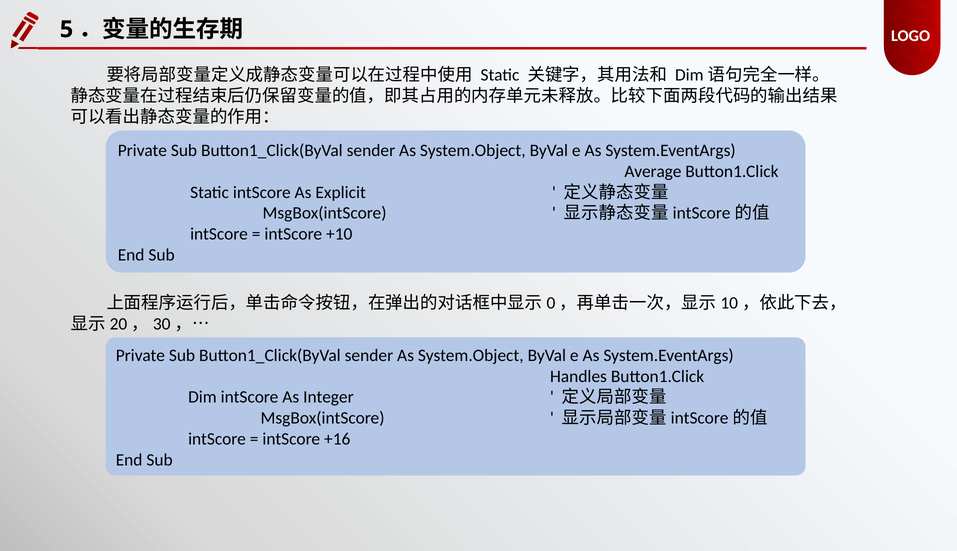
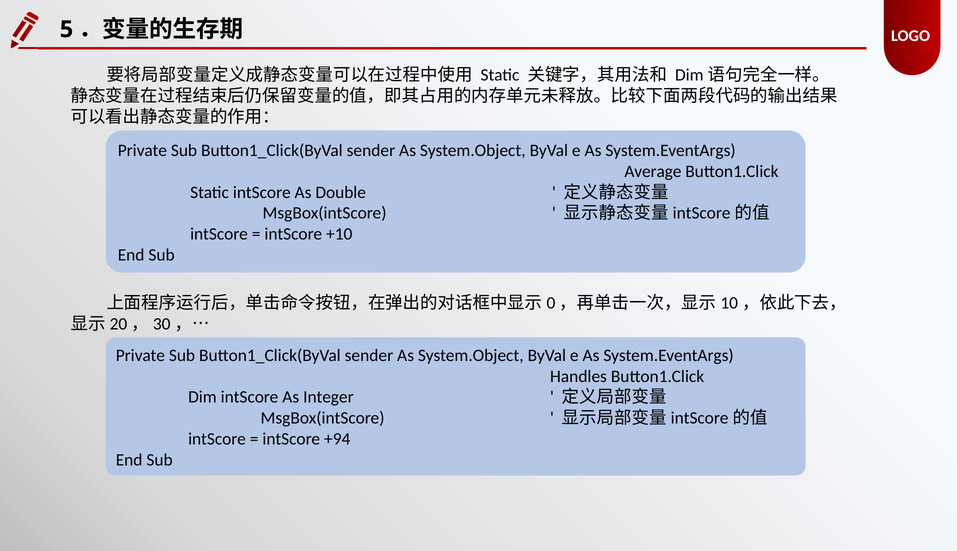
Explicit: Explicit -> Double (341, 192)
+16: +16 -> +94 (337, 439)
